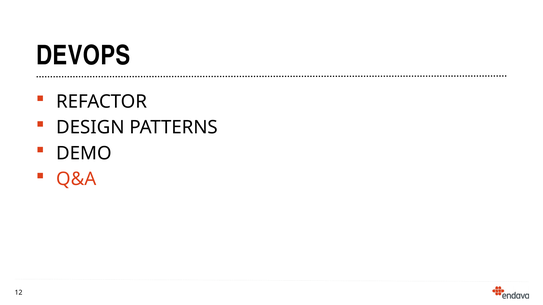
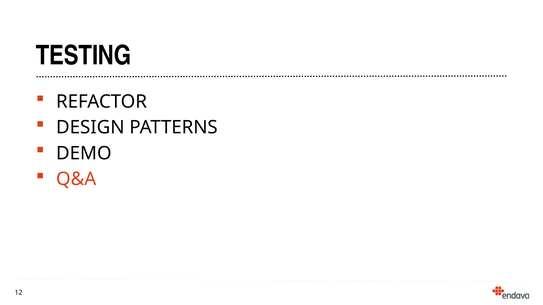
DEVOPS: DEVOPS -> TESTING (84, 56)
